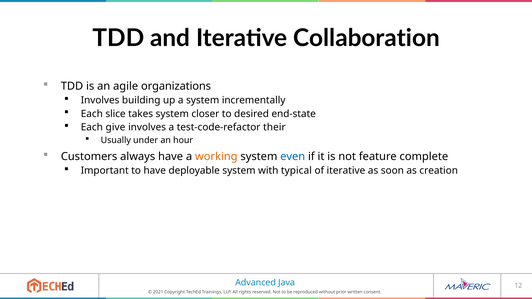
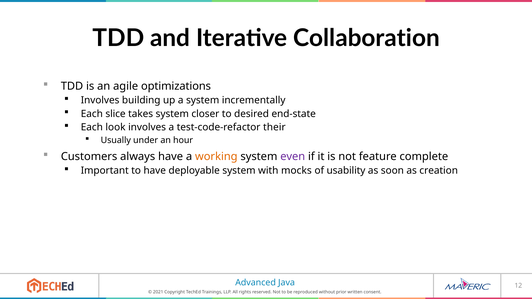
organizations: organizations -> optimizations (176, 86)
give: give -> look (115, 127)
even colour: blue -> purple (293, 157)
typical: typical -> mocks (296, 171)
of iterative: iterative -> usability (346, 171)
